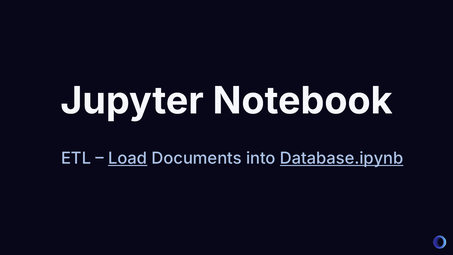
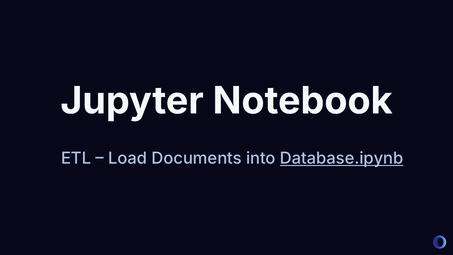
Load underline: present -> none (128, 158)
